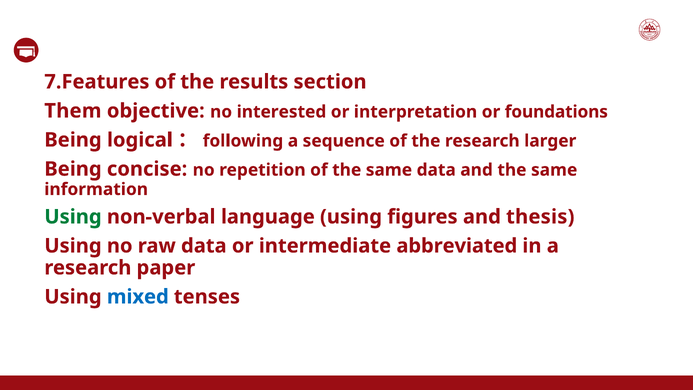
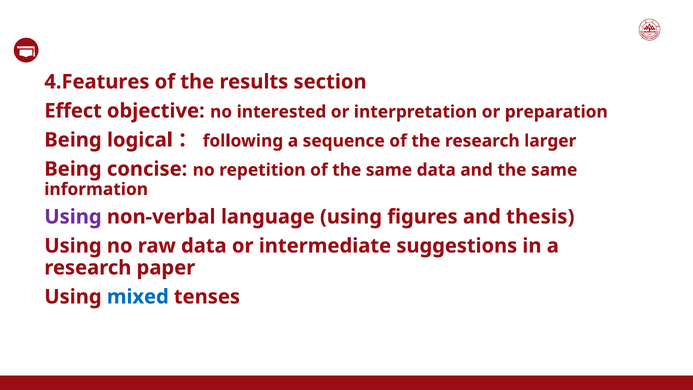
7.Features: 7.Features -> 4.Features (97, 82)
Them: Them -> Effect (73, 111)
foundations: foundations -> preparation (556, 112)
Using colour: green -> purple (73, 217)
abbreviated: abbreviated -> suggestions (457, 246)
